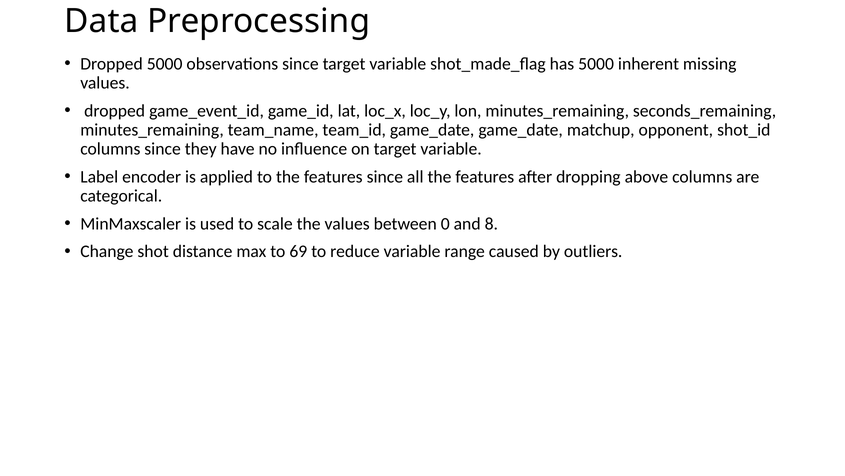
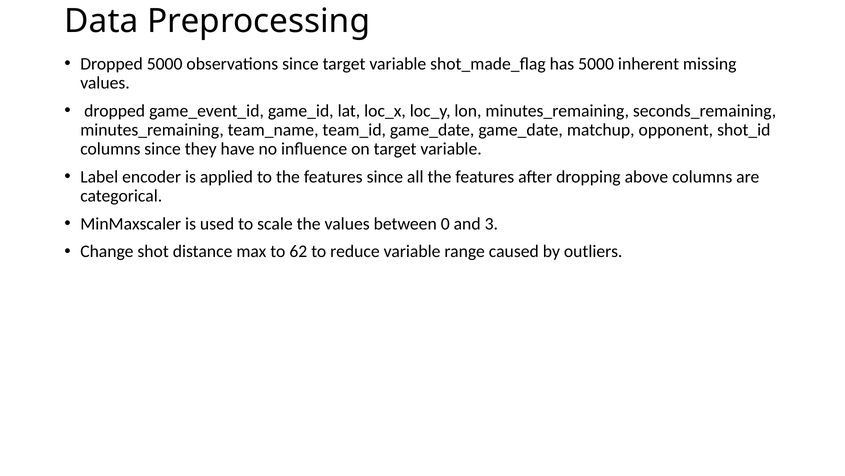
8: 8 -> 3 (491, 223)
69: 69 -> 62 (298, 251)
